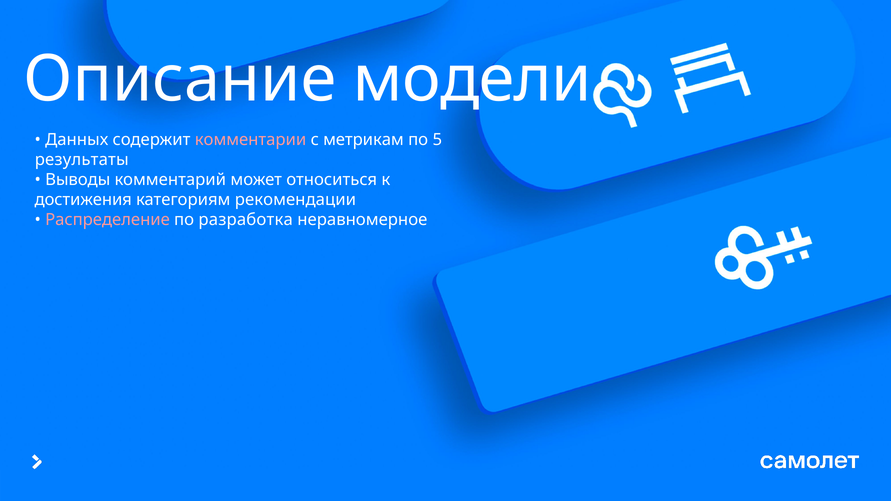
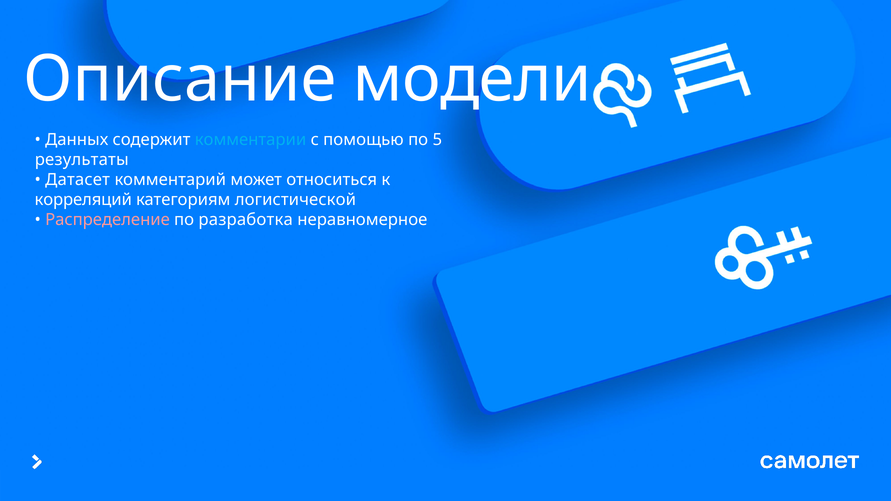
комментарии colour: pink -> light blue (251, 140)
метрикам: метрикам -> помощью (363, 140)
Выводы: Выводы -> Датасет (78, 180)
достижения: достижения -> корреляций (83, 200)
рекомендации: рекомендации -> логистической (295, 200)
